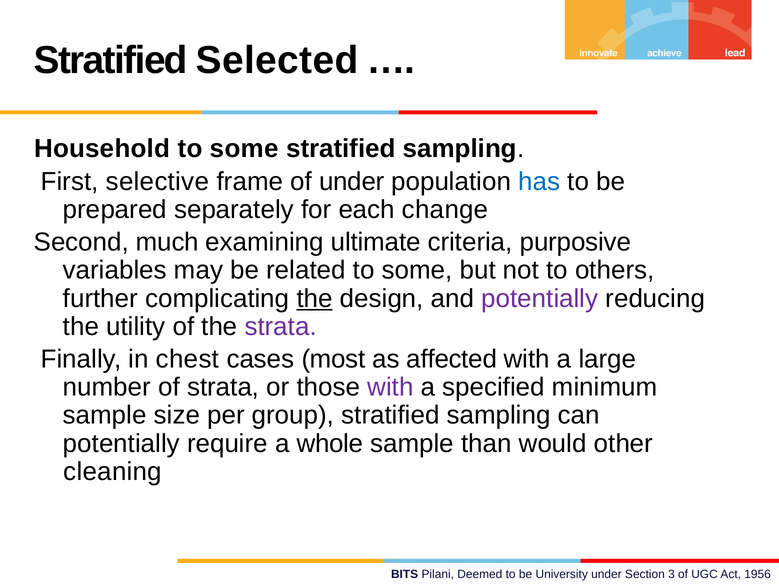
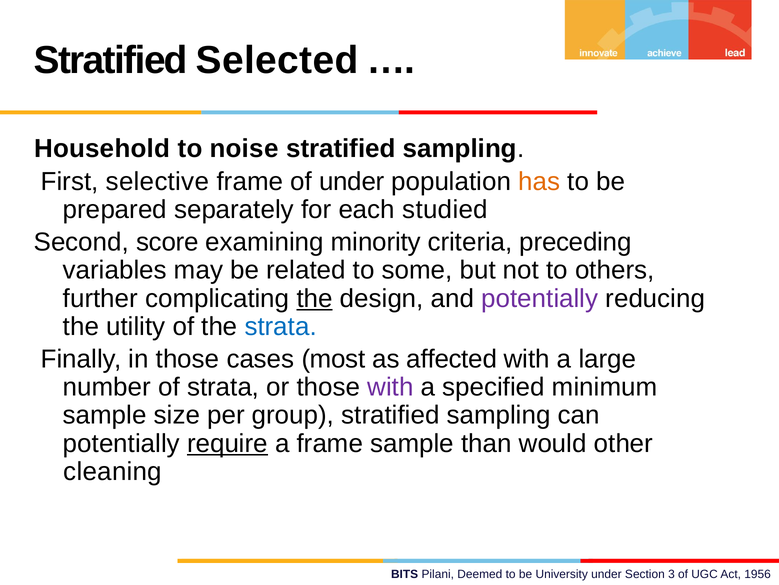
some: some -> noise (244, 149)
has colour: blue -> orange (539, 181)
change: change -> studied (445, 209)
much: much -> score (167, 242)
ultimate: ultimate -> minority (376, 242)
purposive: purposive -> preceding (575, 242)
strata colour: purple -> blue (281, 326)
in chest: chest -> those (188, 359)
require underline: none -> present (227, 443)
a whole: whole -> frame (330, 443)
